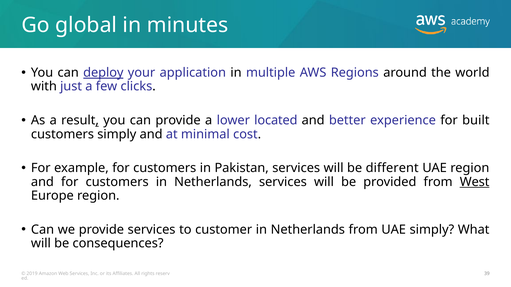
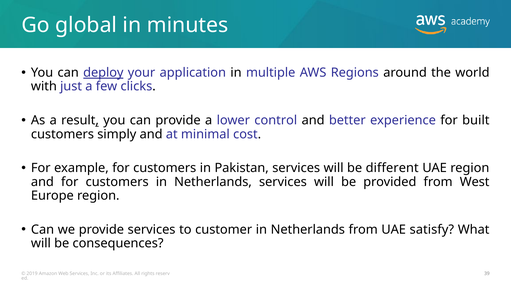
located: located -> control (276, 121)
West underline: present -> none (475, 182)
UAE simply: simply -> satisfy (432, 230)
